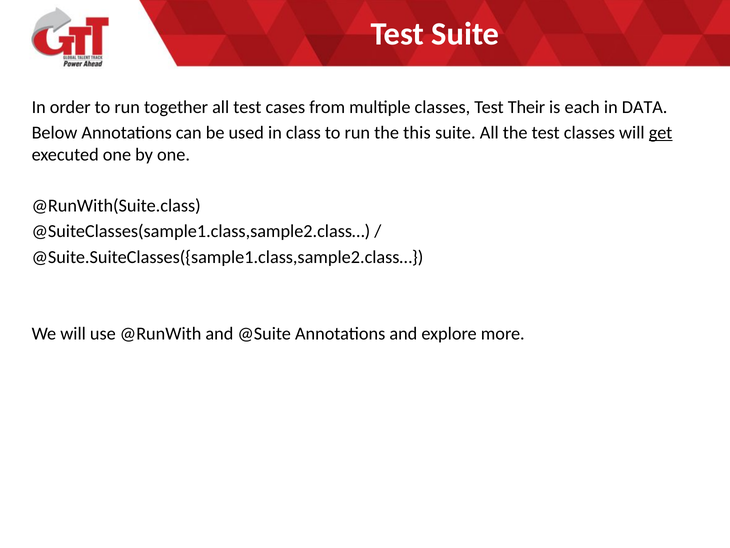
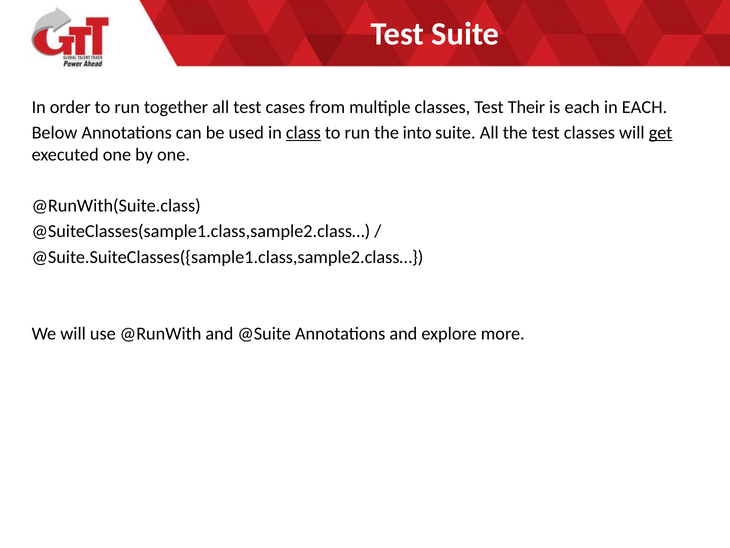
in DATA: DATA -> EACH (645, 107)
class underline: none -> present (303, 133)
this: this -> into (417, 133)
